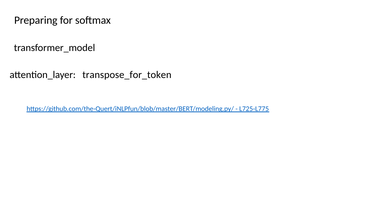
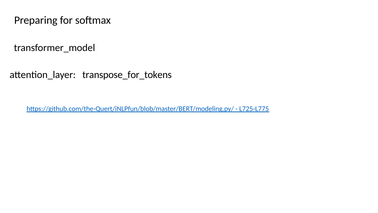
transpose_for_token: transpose_for_token -> transpose_for_tokens (127, 75)
